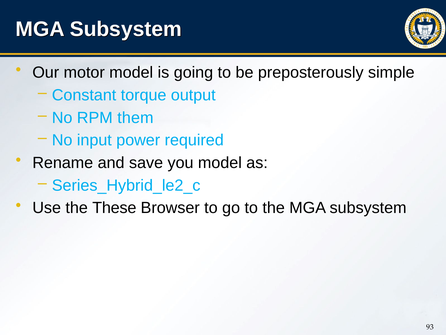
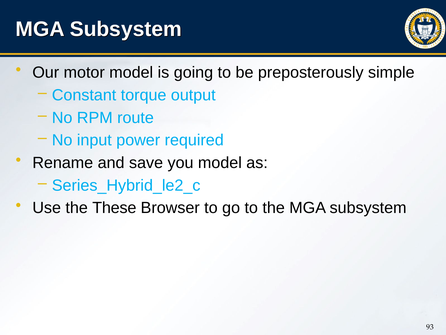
them: them -> route (135, 118)
